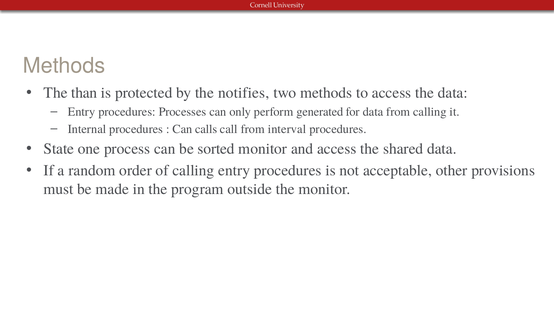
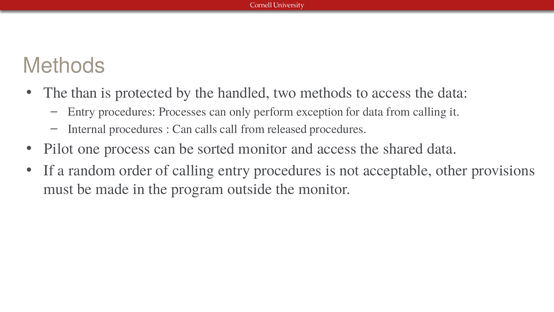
notifies: notifies -> handled (244, 93)
generated: generated -> exception (320, 112)
interval: interval -> released (287, 129)
State: State -> Pilot (59, 149)
